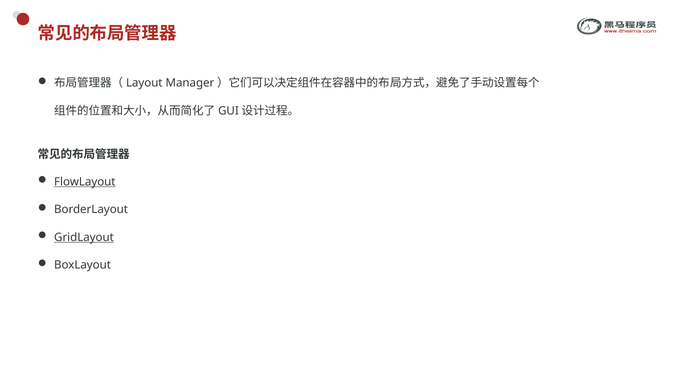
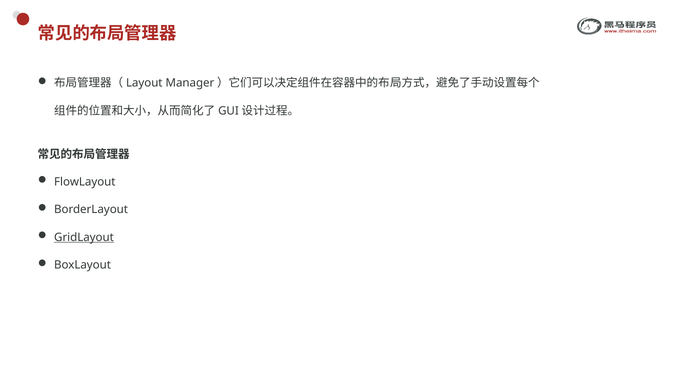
FlowLayout underline: present -> none (85, 182)
